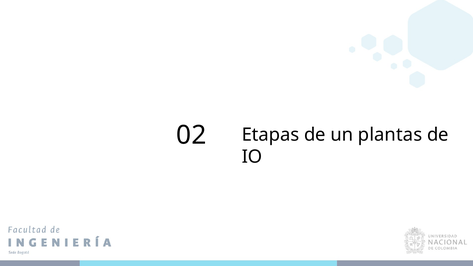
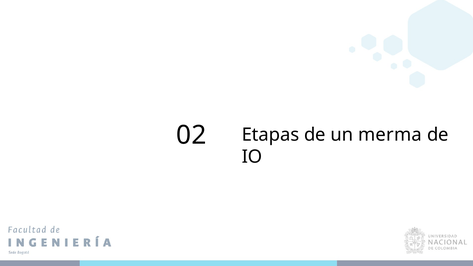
plantas: plantas -> merma (390, 135)
